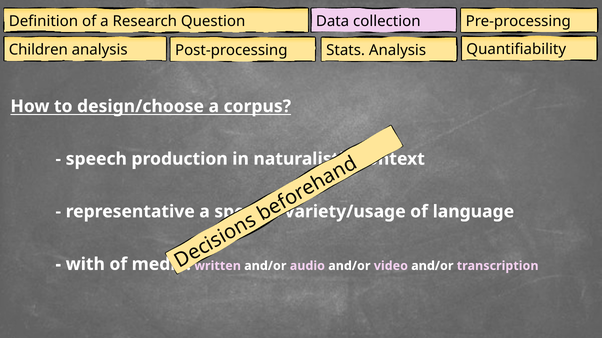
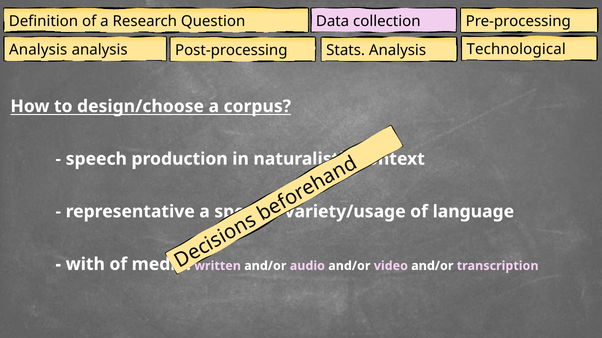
Children: Children -> Analysis (38, 50)
Quantifiability: Quantifiability -> Technological (516, 49)
